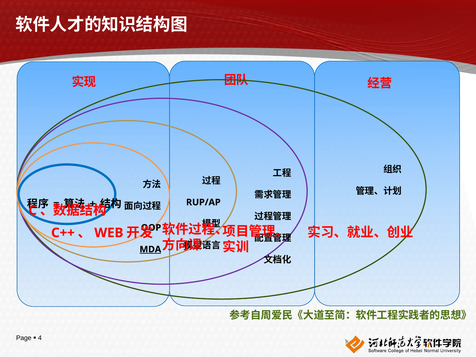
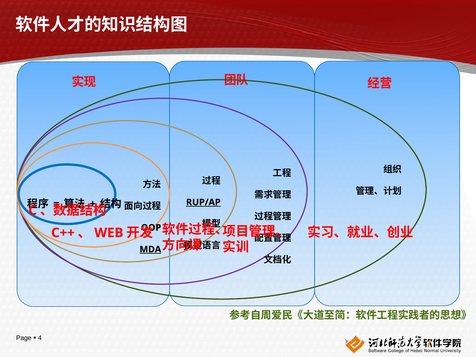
RUP/AP underline: none -> present (203, 202)
